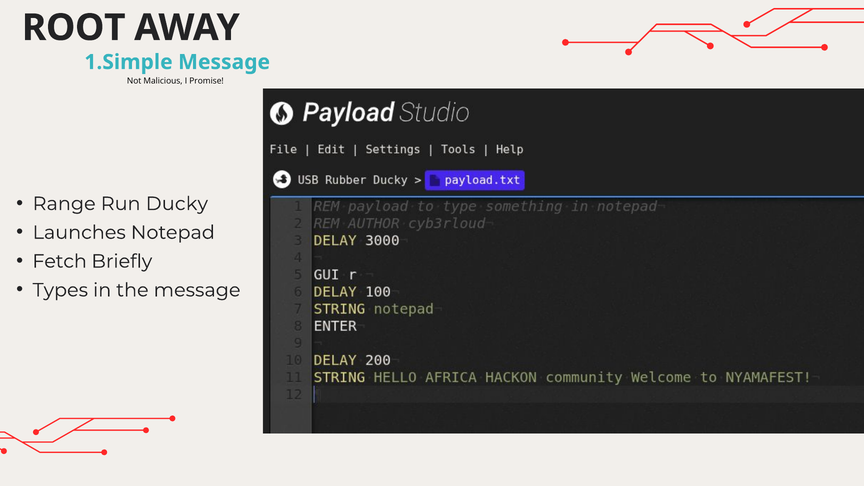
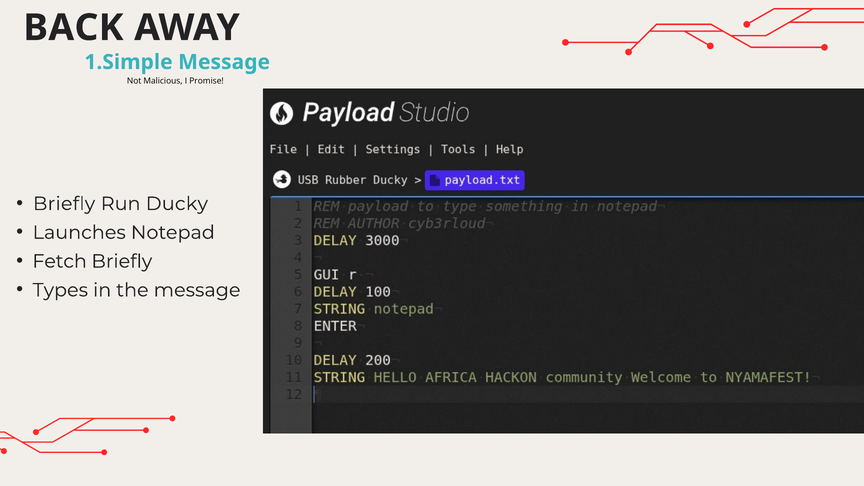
ROOT: ROOT -> BACK (73, 28)
Range: Range -> Briefly (64, 204)
